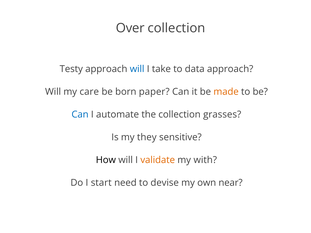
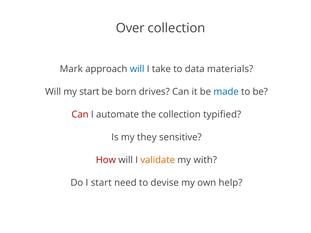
Testy: Testy -> Mark (71, 69)
data approach: approach -> materials (230, 69)
my care: care -> start (89, 92)
paper: paper -> drives (154, 92)
made colour: orange -> blue (226, 92)
Can colour: blue -> red (80, 115)
grasses: grasses -> typified (222, 115)
How colour: black -> red (106, 160)
near: near -> help (230, 183)
